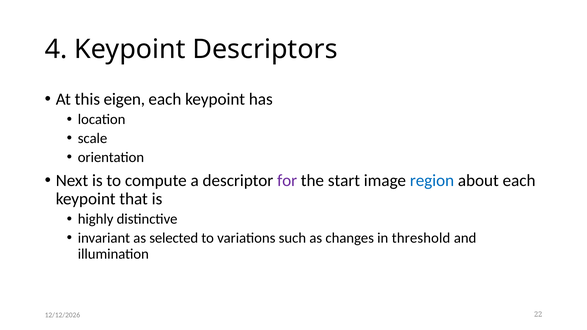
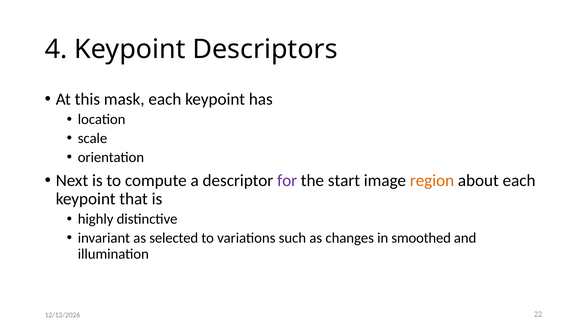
eigen: eigen -> mask (124, 99)
region colour: blue -> orange (432, 181)
threshold: threshold -> smoothed (421, 238)
